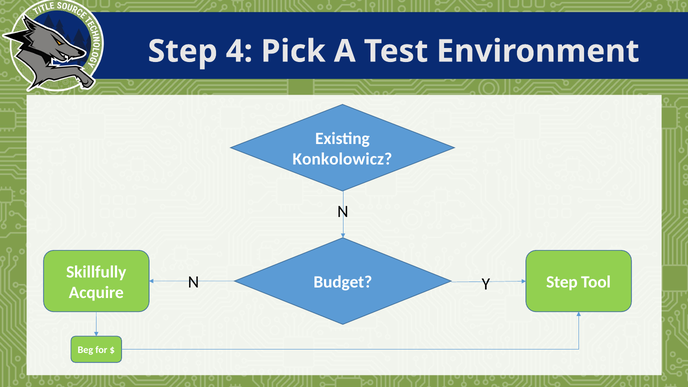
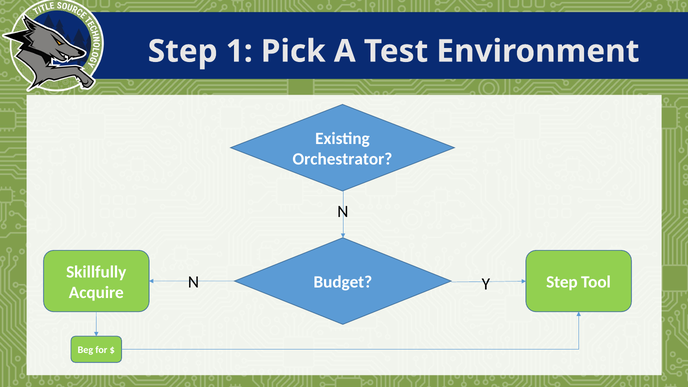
4: 4 -> 1 (239, 51)
Konkolowicz: Konkolowicz -> Orchestrator (342, 159)
